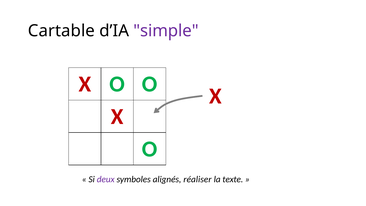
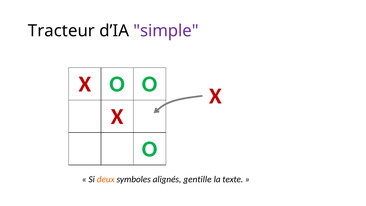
Cartable: Cartable -> Tracteur (61, 31)
deux colour: purple -> orange (106, 179)
réaliser: réaliser -> gentille (197, 179)
